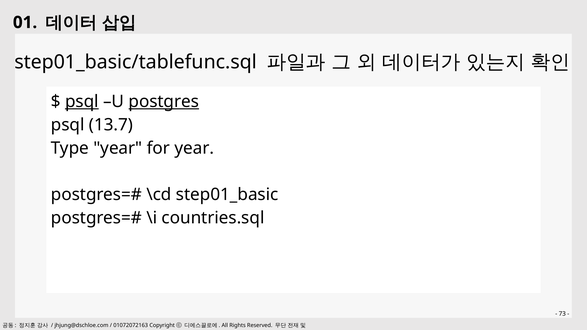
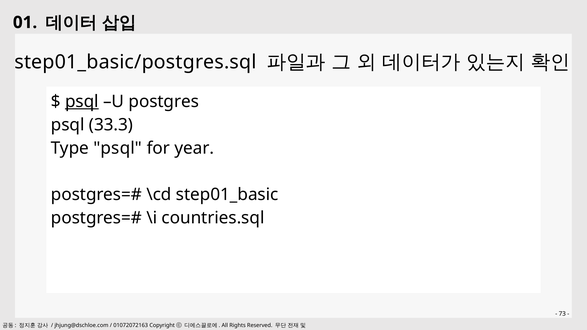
step01_basic/tablefunc.sql: step01_basic/tablefunc.sql -> step01_basic/postgres.sql (135, 62)
postgres underline: present -> none (164, 102)
13.7: 13.7 -> 33.3 (111, 125)
Type year: year -> psql (118, 148)
